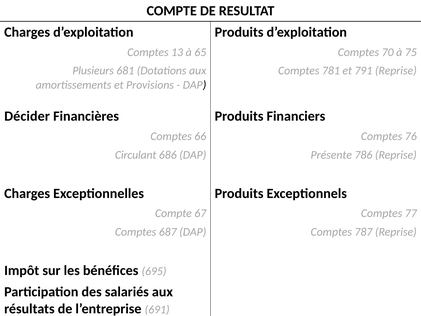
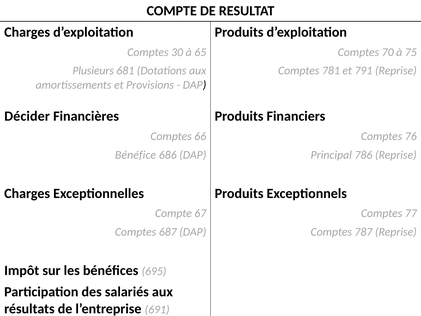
13: 13 -> 30 (177, 52)
Circulant: Circulant -> Bénéfice (136, 155)
Présente: Présente -> Principal (331, 155)
